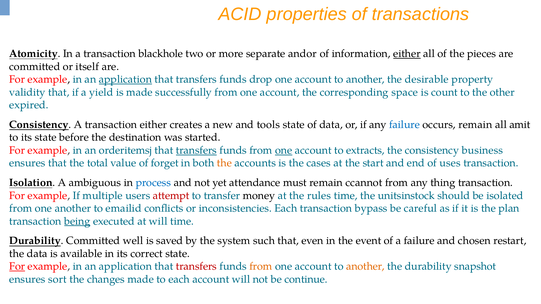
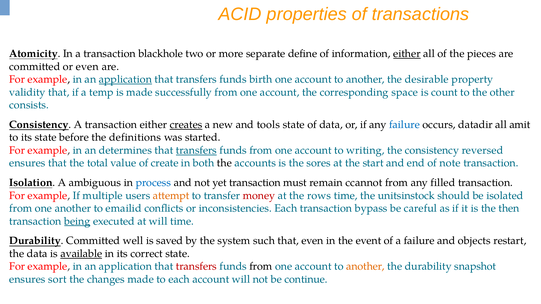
andor: andor -> define (303, 54)
or itself: itself -> even (87, 67)
drop: drop -> birth (261, 79)
yield: yield -> temp (101, 92)
expired: expired -> consists (29, 105)
creates underline: none -> present (186, 125)
occurs remain: remain -> datadir (475, 125)
destination: destination -> definitions (135, 138)
orderitemsj: orderitemsj -> determines (125, 150)
one underline: present -> none (284, 150)
extracts: extracts -> writing (365, 150)
business: business -> reversed (482, 150)
forget: forget -> create (165, 163)
the colour: orange -> black (224, 163)
cases: cases -> sores (319, 163)
uses: uses -> note (450, 163)
yet attendance: attendance -> transaction (255, 183)
thing: thing -> filled (443, 183)
attempt colour: red -> orange (171, 196)
money colour: black -> red (259, 196)
rules: rules -> rows (319, 196)
plan: plan -> then (509, 209)
chosen: chosen -> objects (474, 241)
available underline: none -> present (81, 254)
For underline: present -> none (17, 267)
from colour: orange -> black (261, 267)
